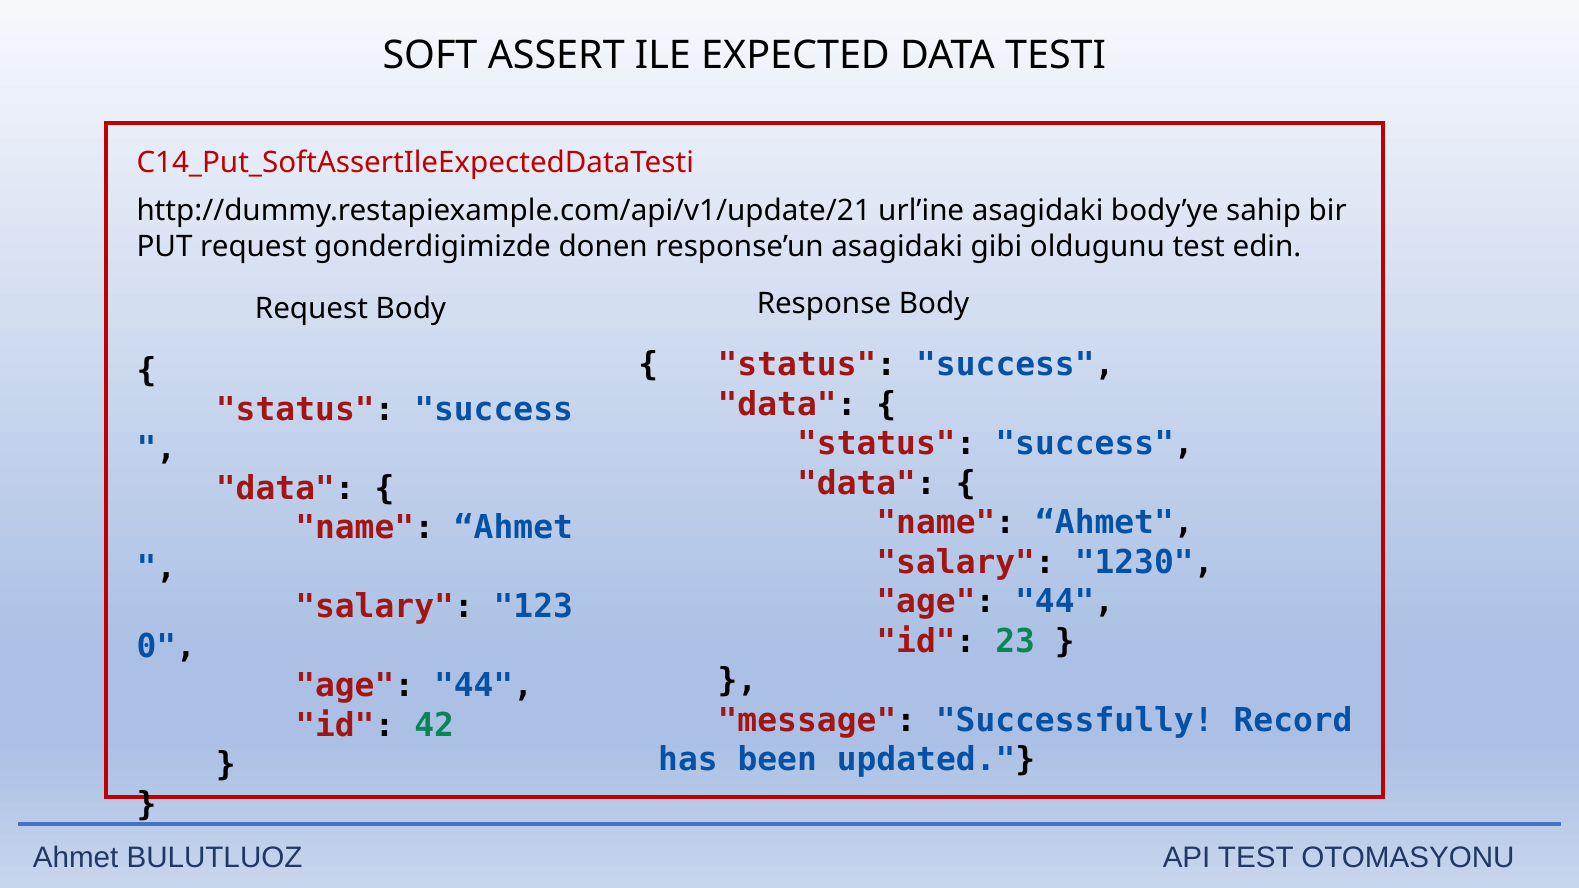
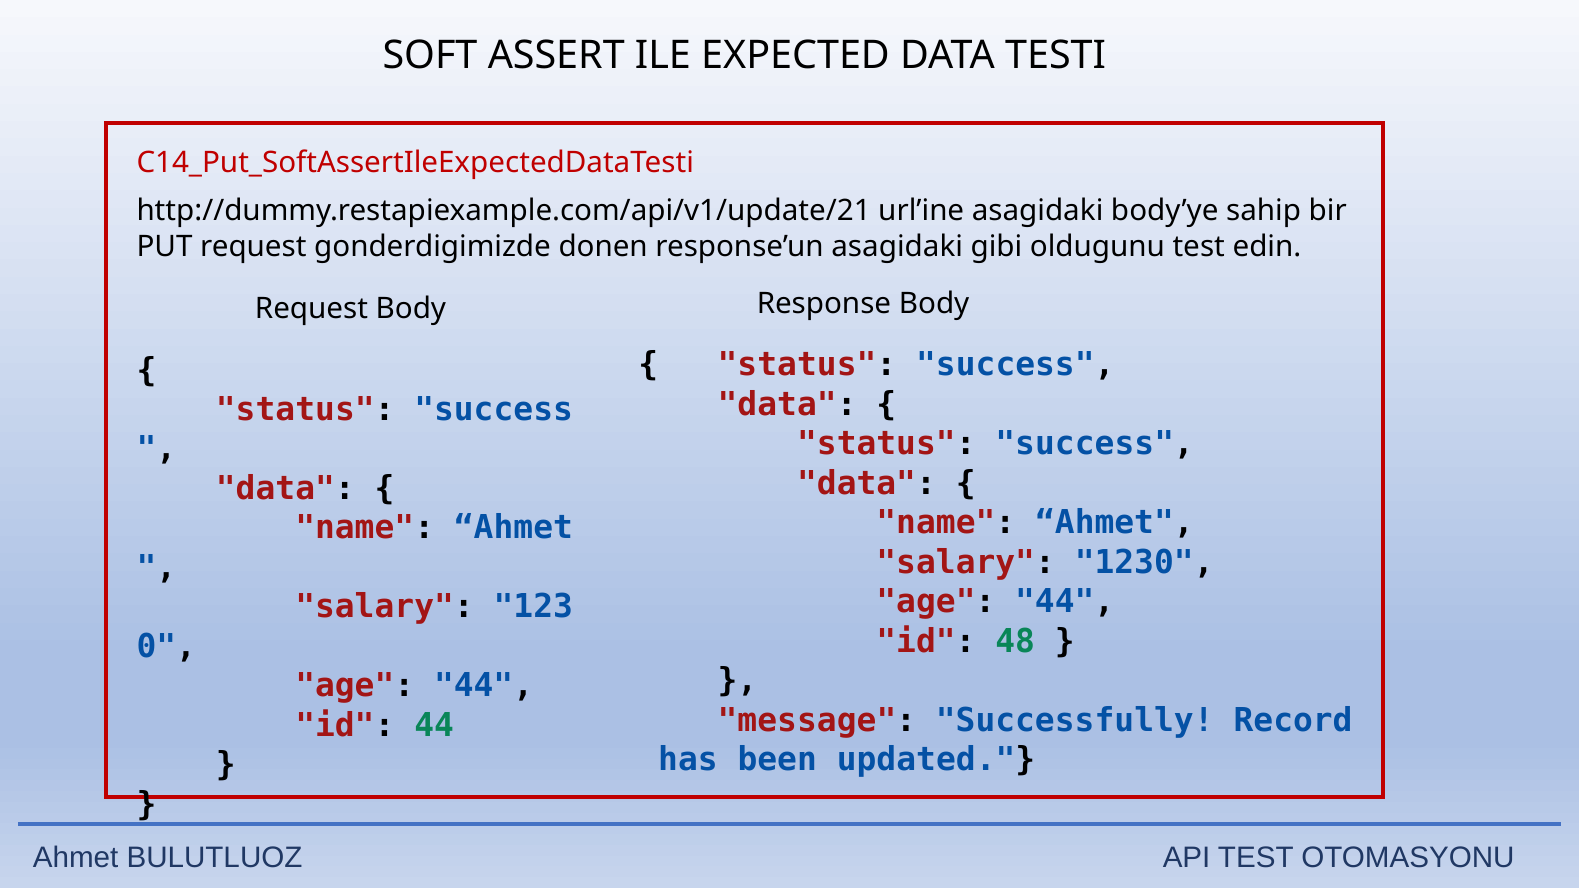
23: 23 -> 48 (1015, 642)
id 42: 42 -> 44 (434, 726)
